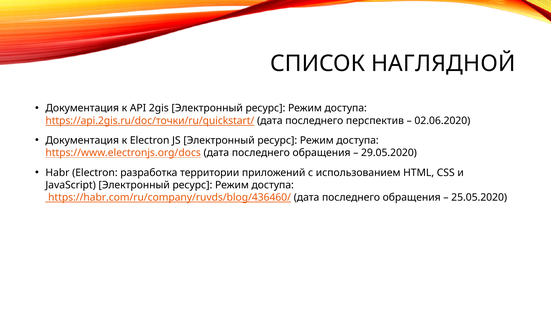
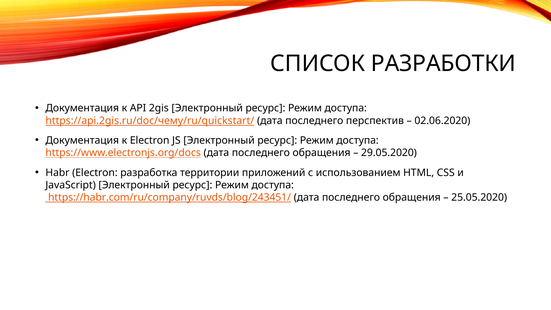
НАГЛЯДНОЙ: НАГЛЯДНОЙ -> РАЗРАБОТКИ (443, 64)
https://api.2gis.ru/doc/точки/ru/quickstart/: https://api.2gis.ru/doc/точки/ru/quickstart/ -> https://api.2gis.ru/doc/чему/ru/quickstart/ (150, 121)
https://habr.com/ru/company/ruvds/blog/436460/: https://habr.com/ru/company/ruvds/blog/436460/ -> https://habr.com/ru/company/ruvds/blog/243451/ (170, 197)
